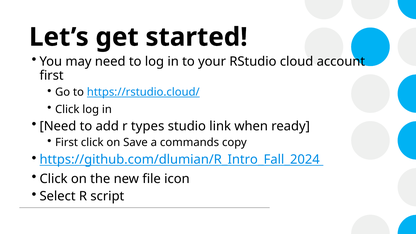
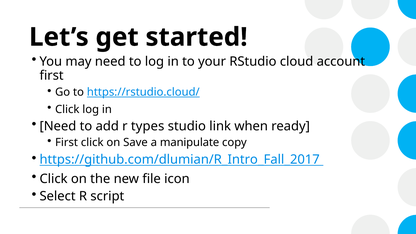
commands: commands -> manipulate (190, 143)
https://github.com/dlumian/R_Intro_Fall_2024: https://github.com/dlumian/R_Intro_Fall_2024 -> https://github.com/dlumian/R_Intro_Fall_2017 (180, 159)
